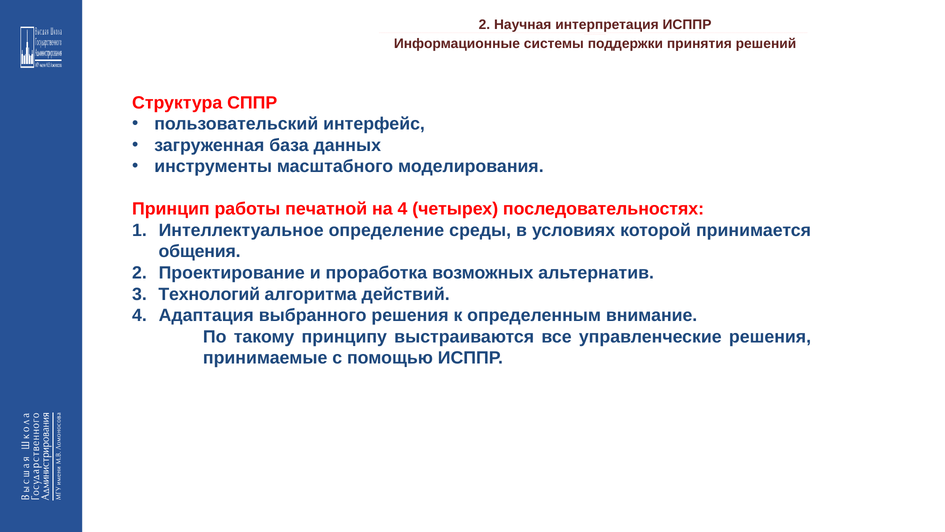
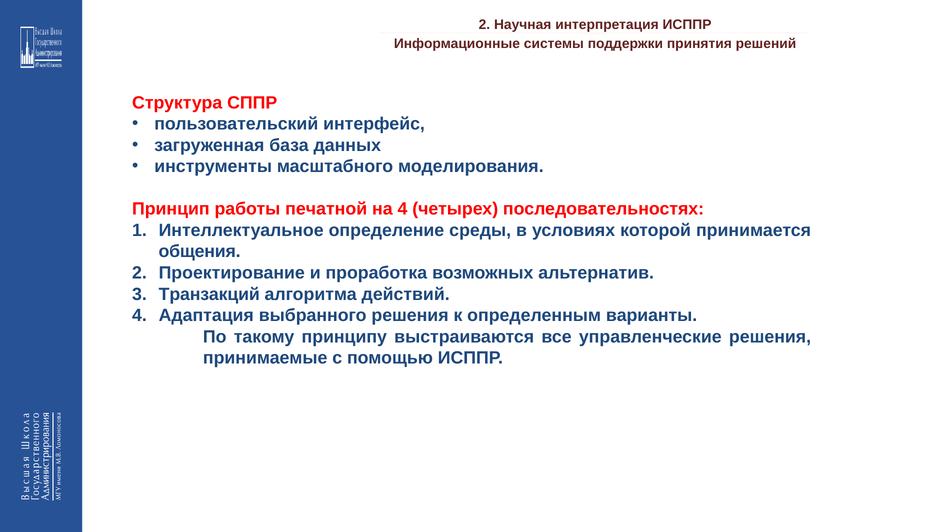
Технологий: Технологий -> Транзакций (209, 294)
внимание: внимание -> варианты (652, 315)
